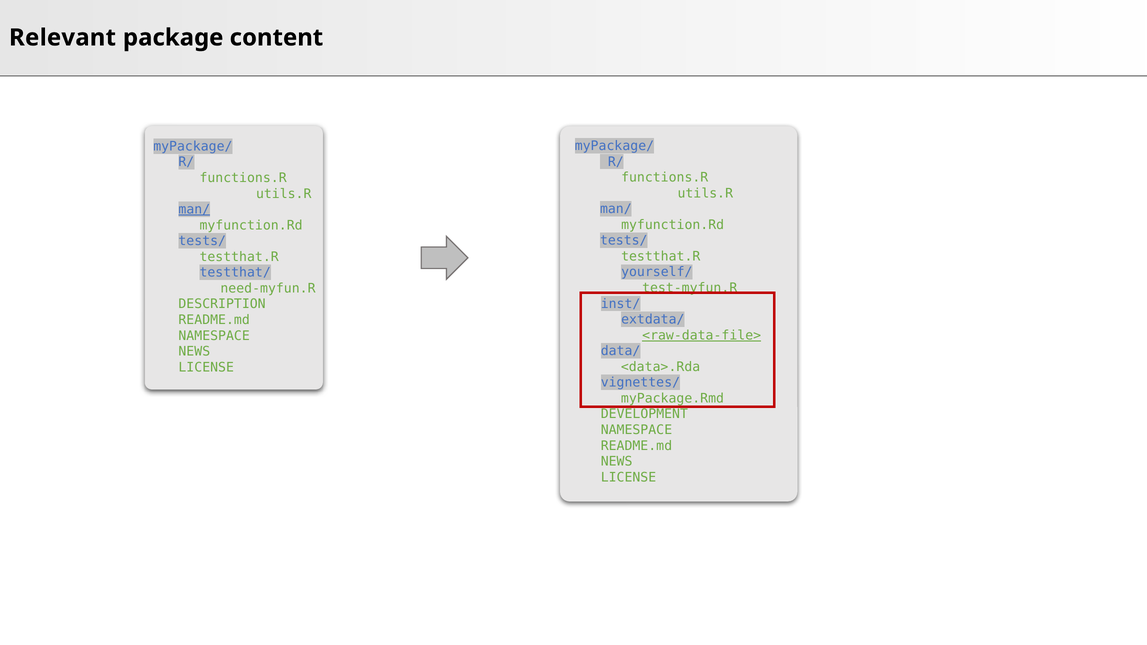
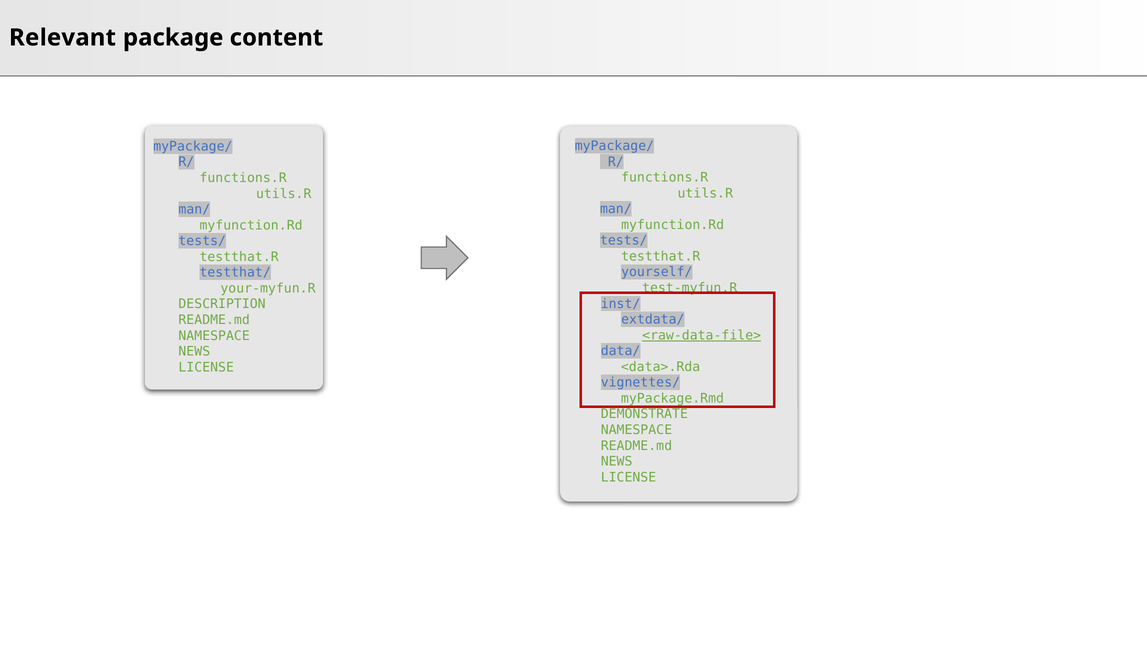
man/ underline: present -> none (194, 210)
need-myfun.R: need-myfun.R -> your-myfun.R (268, 288)
DEVELOPMENT: DEVELOPMENT -> DEMONSTRATE (644, 414)
